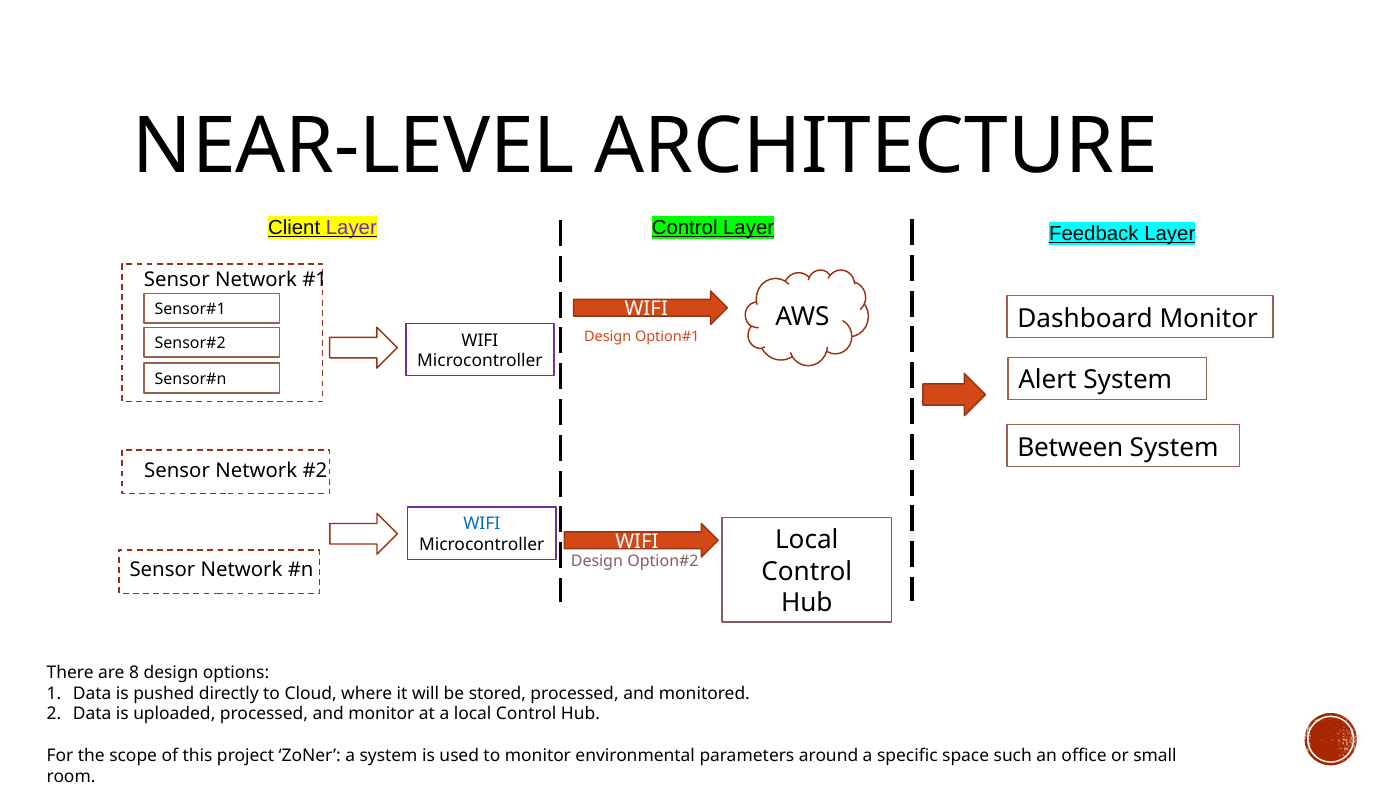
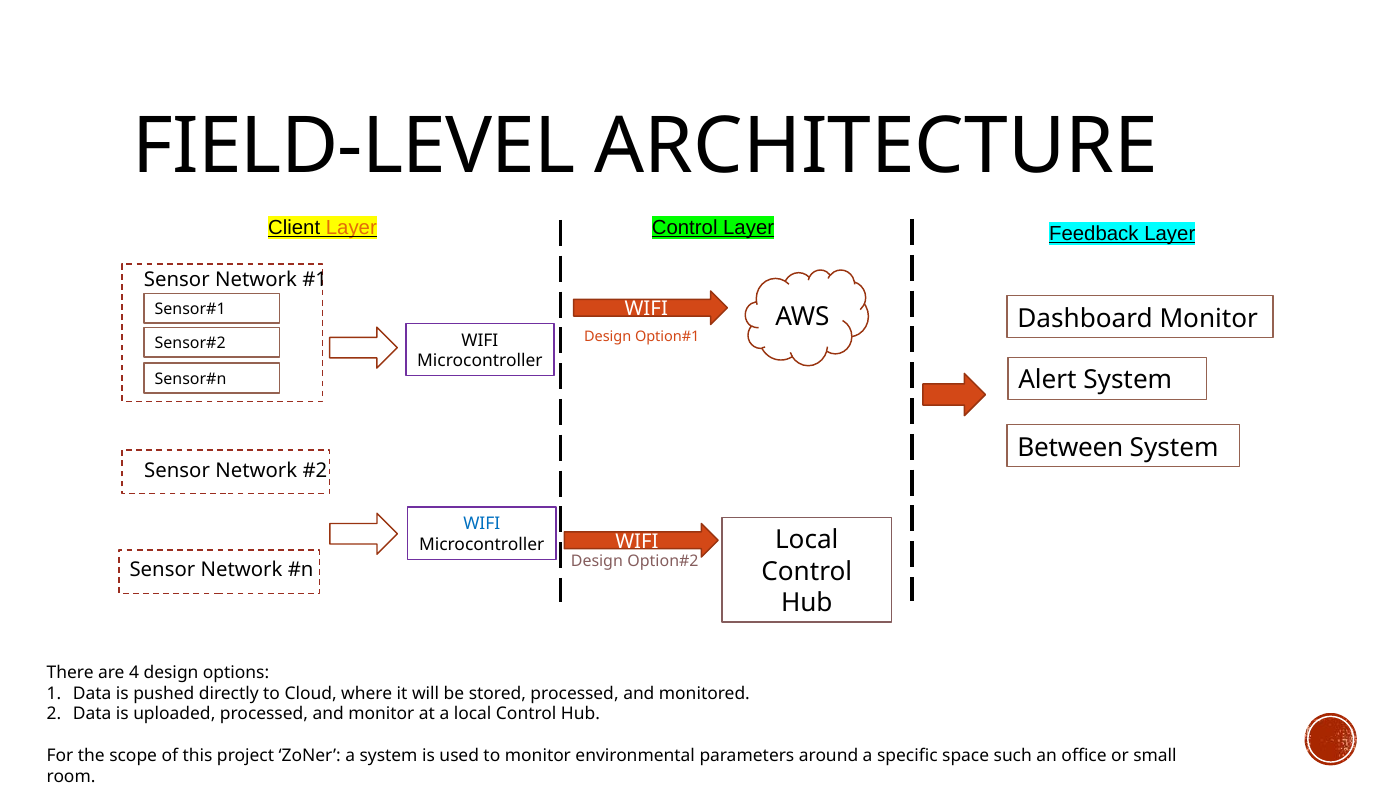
NEAR-LEVEL: NEAR-LEVEL -> FIELD-LEVEL (354, 147)
Layer colour: purple -> orange (351, 227)
8: 8 -> 4 (134, 672)
